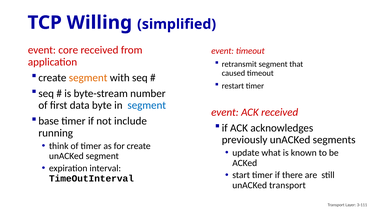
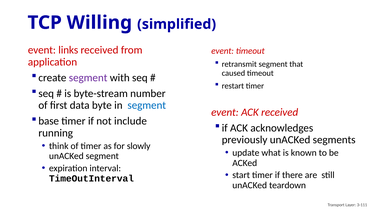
core: core -> links (68, 50)
segment colour: orange -> purple (88, 78)
for create: create -> slowly (139, 146)
unACKed transport: transport -> teardown (288, 185)
